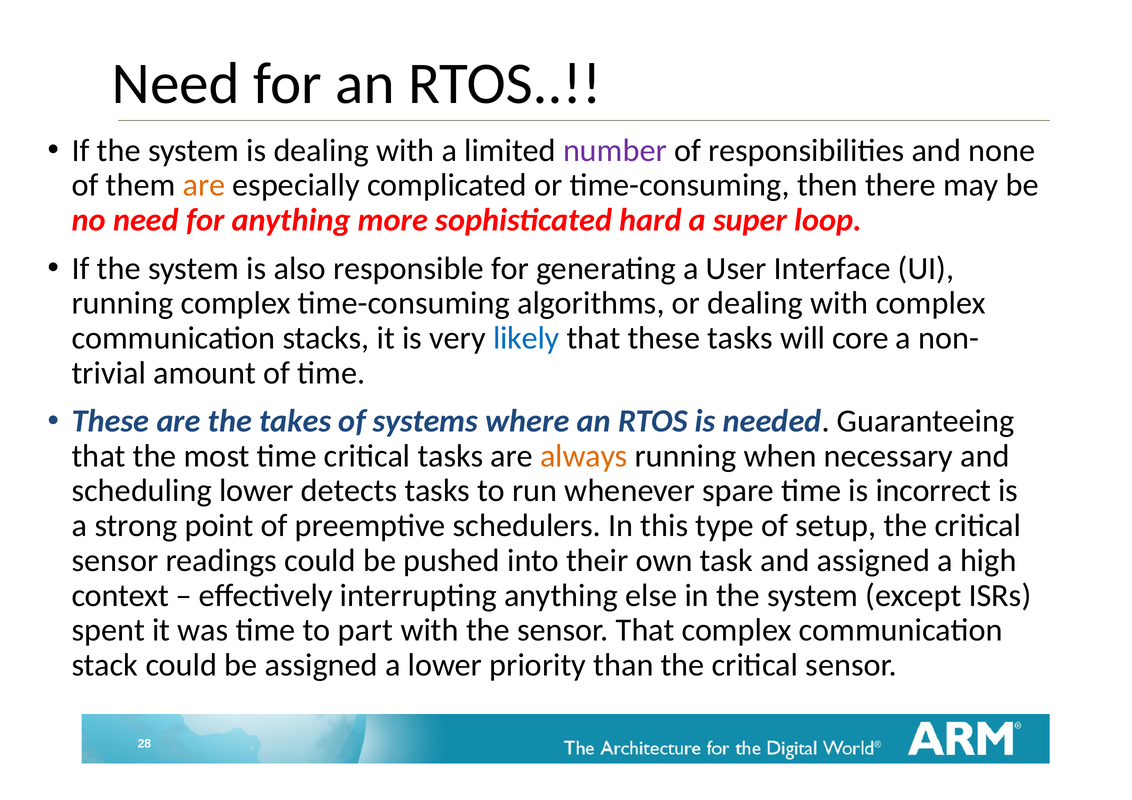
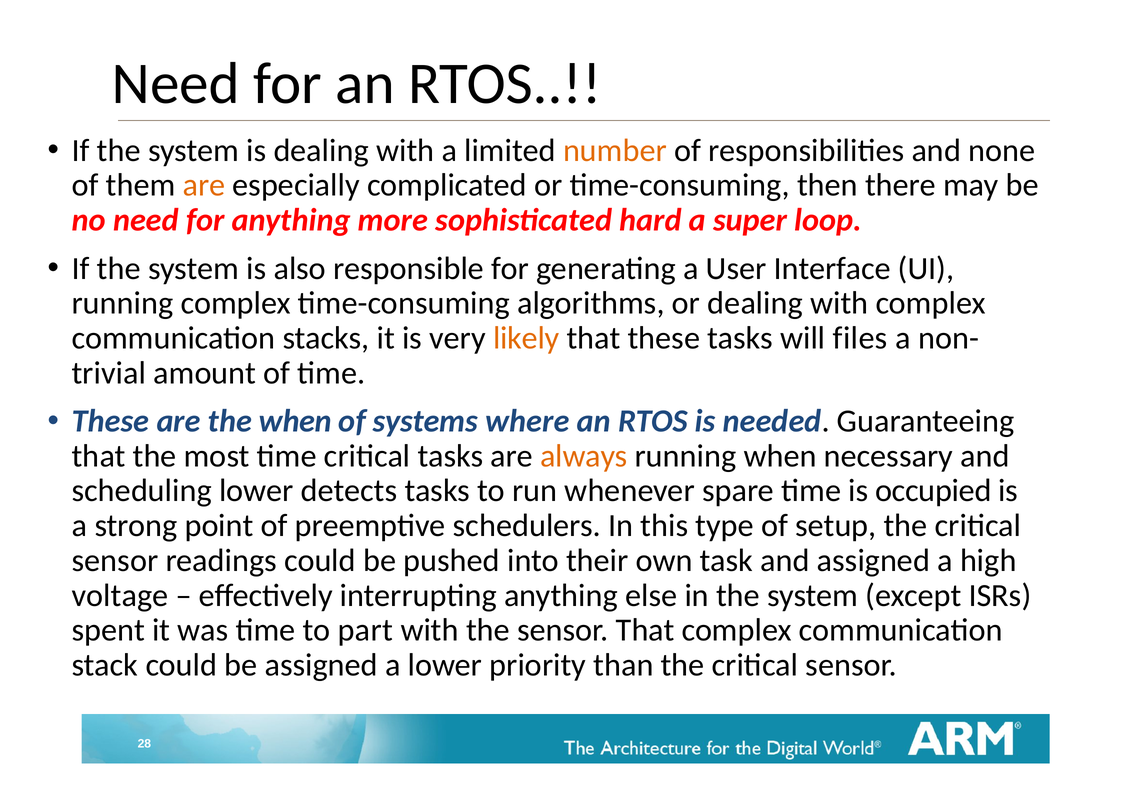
number colour: purple -> orange (615, 150)
likely colour: blue -> orange (526, 338)
core: core -> files (860, 338)
the takes: takes -> when (295, 421)
incorrect: incorrect -> occupied (933, 491)
context: context -> voltage (120, 595)
